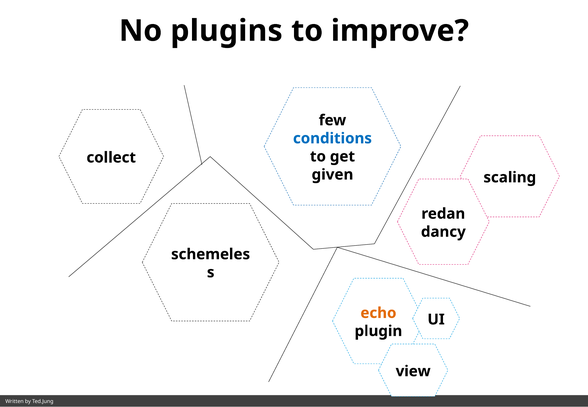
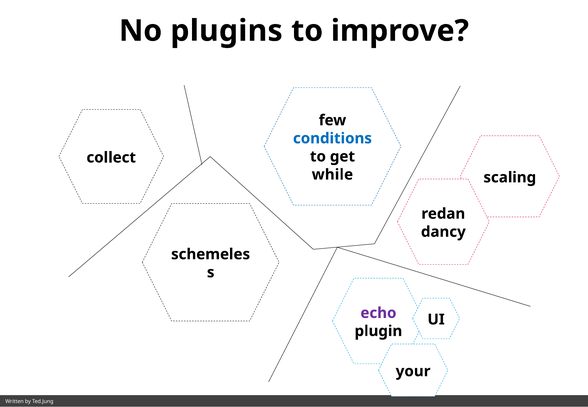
given: given -> while (332, 175)
echo colour: orange -> purple (378, 313)
view: view -> your (413, 371)
